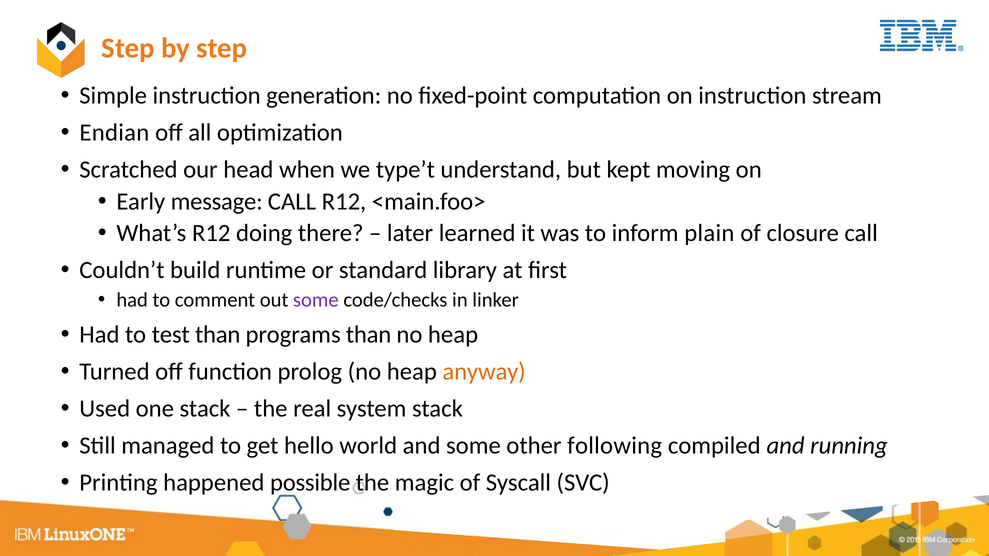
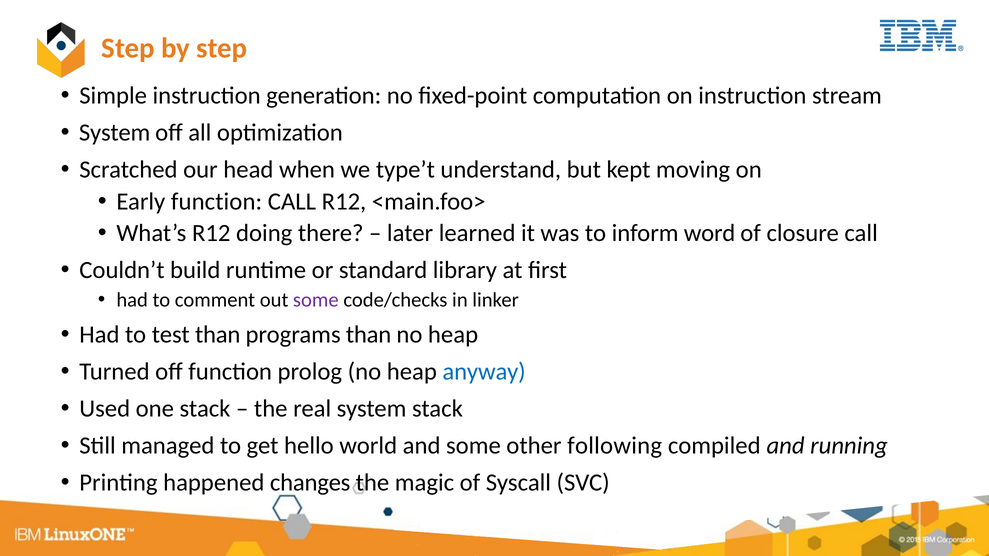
Endian: Endian -> System (115, 133)
Early message: message -> function (217, 202)
plain: plain -> word (710, 233)
anyway colour: orange -> blue (484, 372)
possible: possible -> changes (310, 483)
